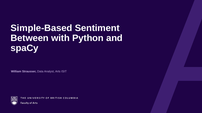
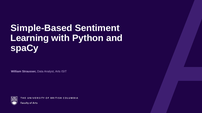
Between: Between -> Learning (30, 38)
